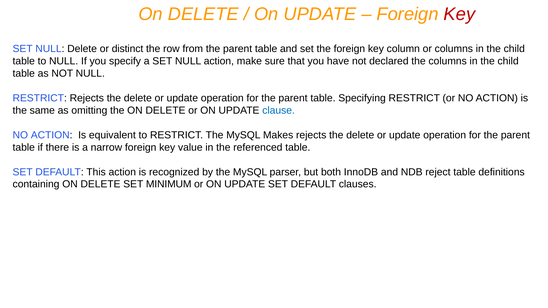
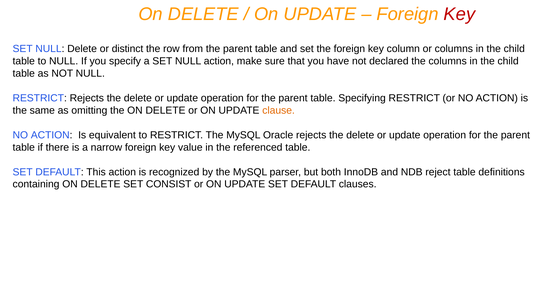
clause colour: blue -> orange (279, 110)
Makes: Makes -> Oracle (278, 135)
MINIMUM: MINIMUM -> CONSIST (169, 184)
